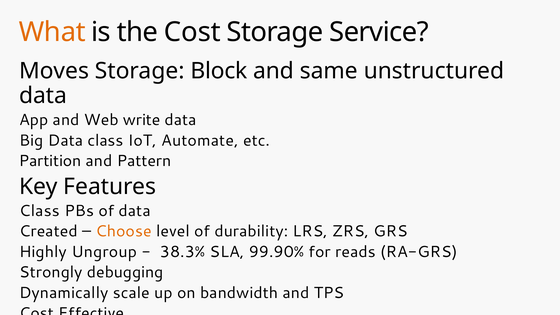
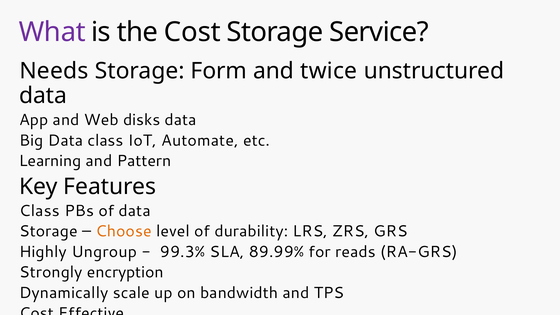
What colour: orange -> purple (52, 32)
Moves: Moves -> Needs (54, 71)
Block: Block -> Form (219, 71)
same: same -> twice (329, 71)
write: write -> disks (142, 120)
Partition: Partition -> Learning (50, 161)
Created: Created -> Storage (48, 231)
38.3%: 38.3% -> 99.3% (183, 252)
99.90%: 99.90% -> 89.99% (276, 252)
debugging: debugging -> encryption (125, 272)
